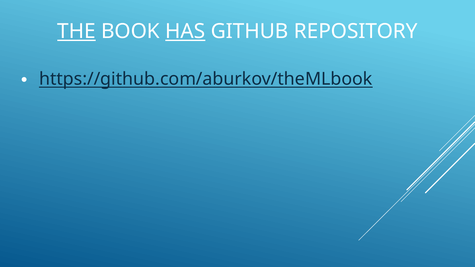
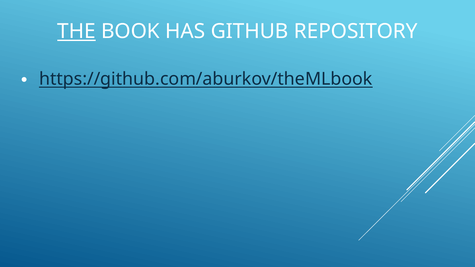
HAS underline: present -> none (185, 31)
